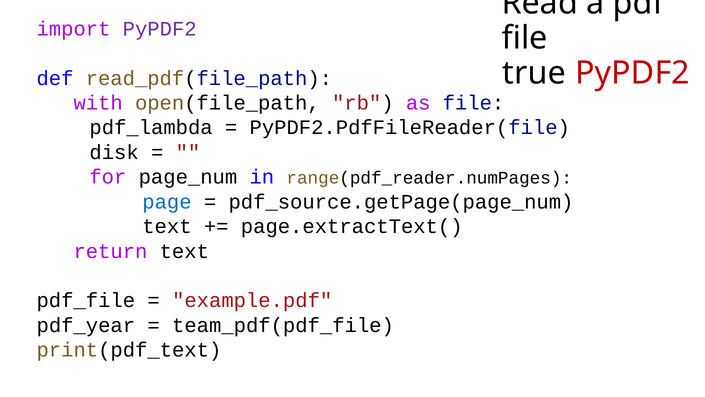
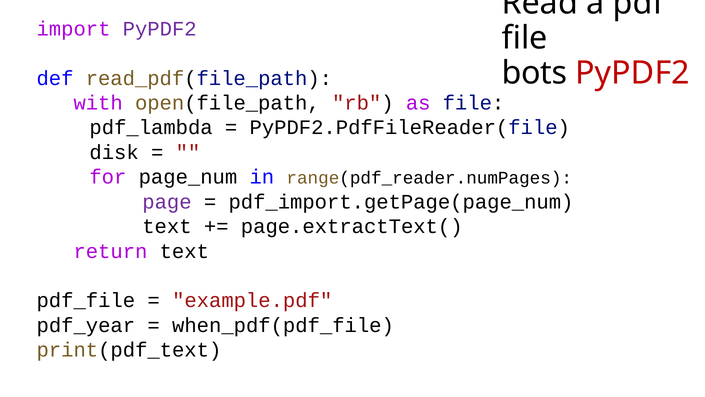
true: true -> bots (534, 73)
page colour: blue -> purple (167, 202)
pdf_source.getPage(page_num: pdf_source.getPage(page_num -> pdf_import.getPage(page_num (401, 202)
team_pdf(pdf_file: team_pdf(pdf_file -> when_pdf(pdf_file (283, 325)
